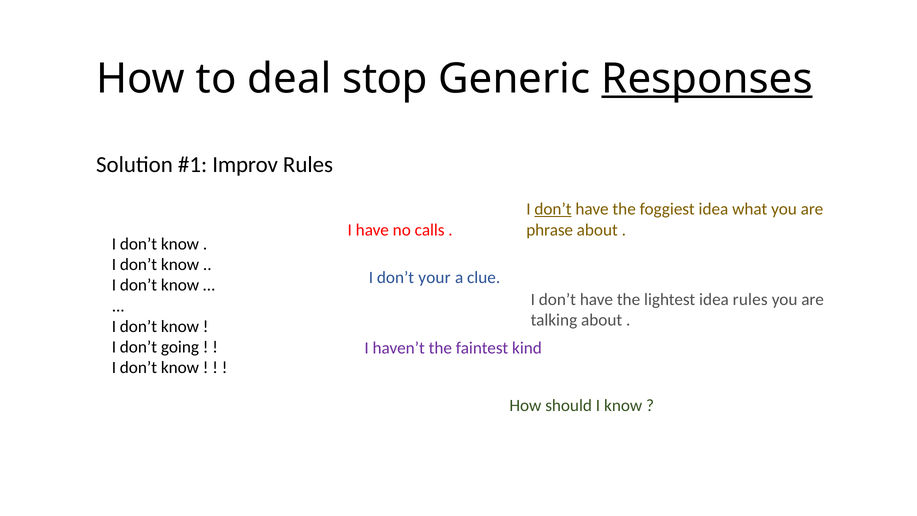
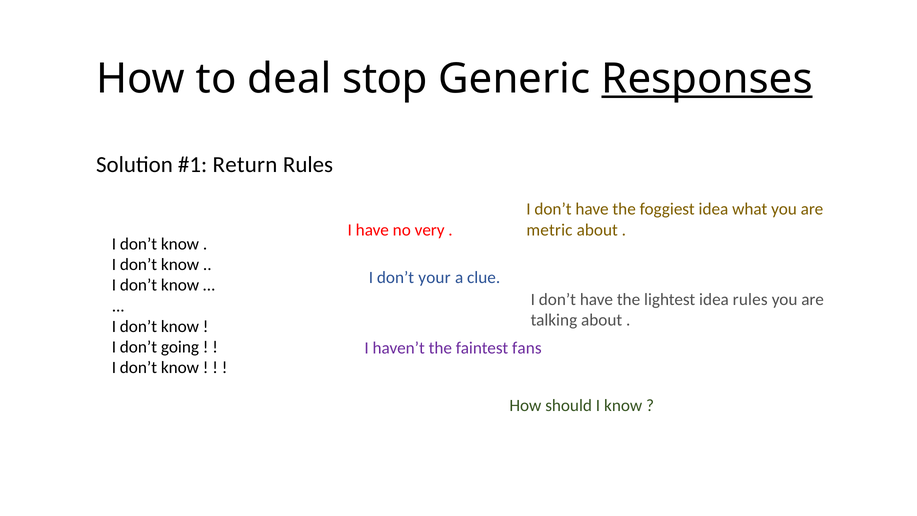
Improv: Improv -> Return (245, 165)
don’t underline: present -> none (553, 209)
phrase: phrase -> metric (549, 230)
calls: calls -> very (430, 230)
kind: kind -> fans (527, 348)
